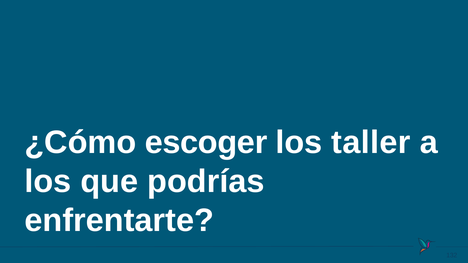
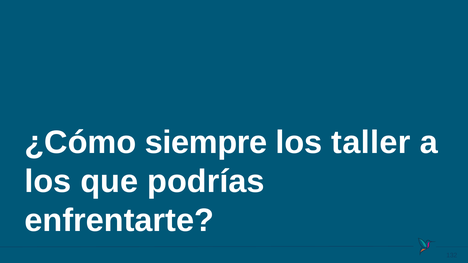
escoger: escoger -> siempre (206, 143)
